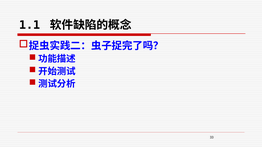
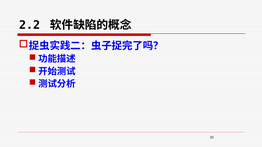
1.1: 1.1 -> 2.2 (30, 25)
